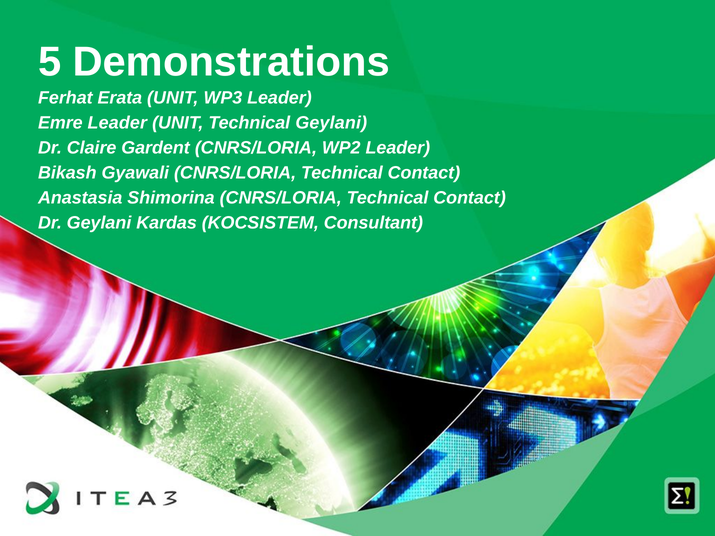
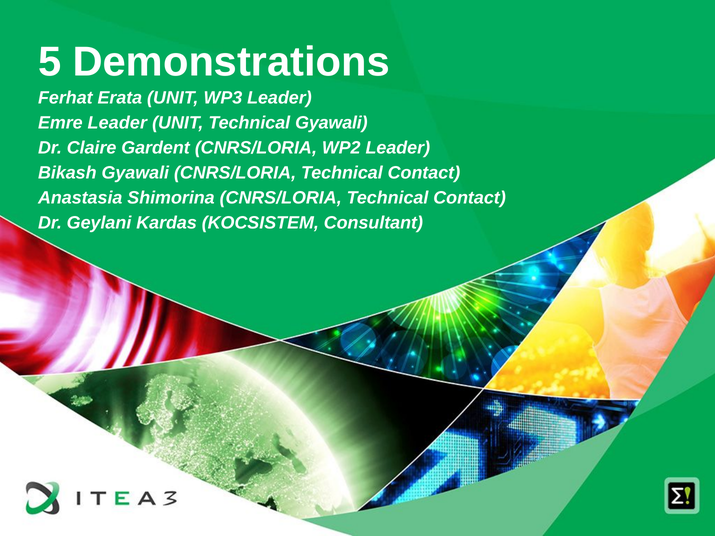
Technical Geylani: Geylani -> Gyawali (331, 123)
